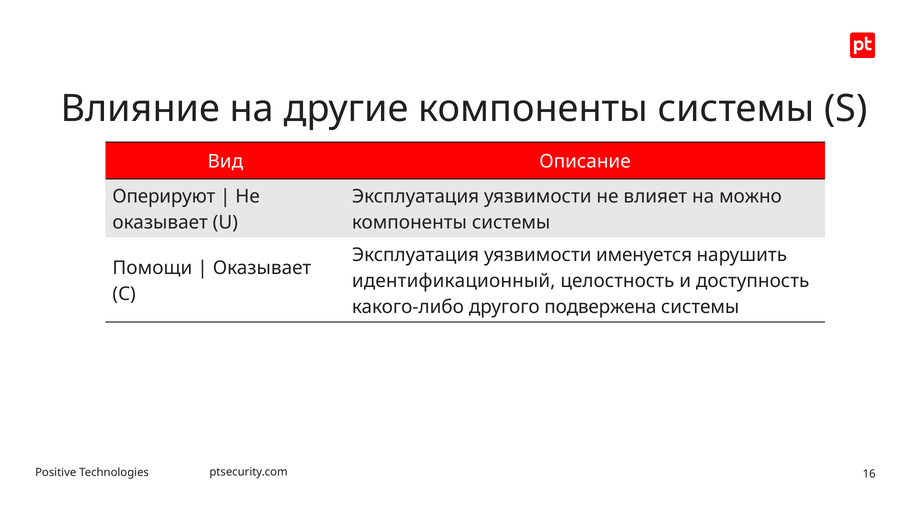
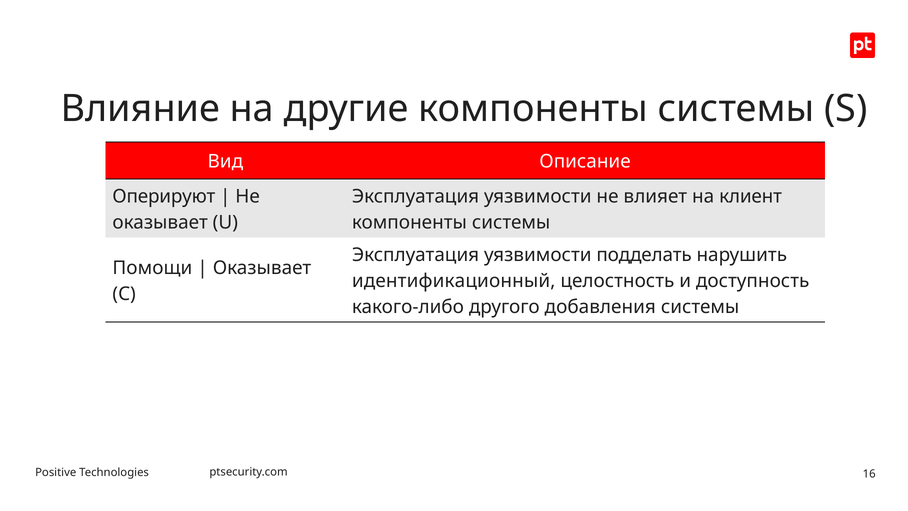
можно: можно -> клиент (751, 196)
именуется: именуется -> подделать (644, 255)
подвержена: подвержена -> добавления (600, 307)
